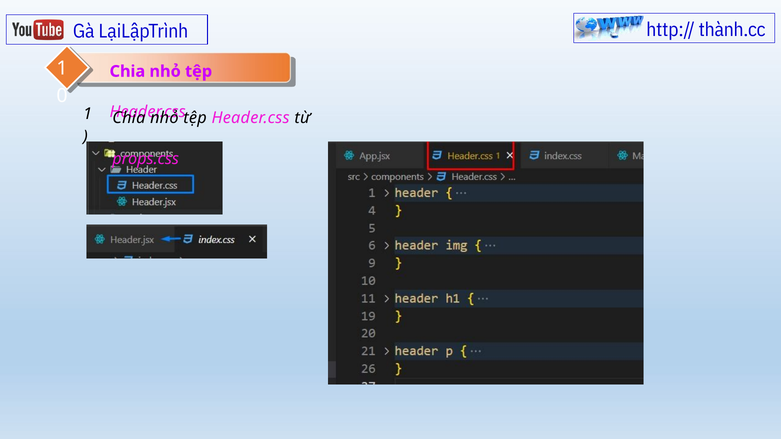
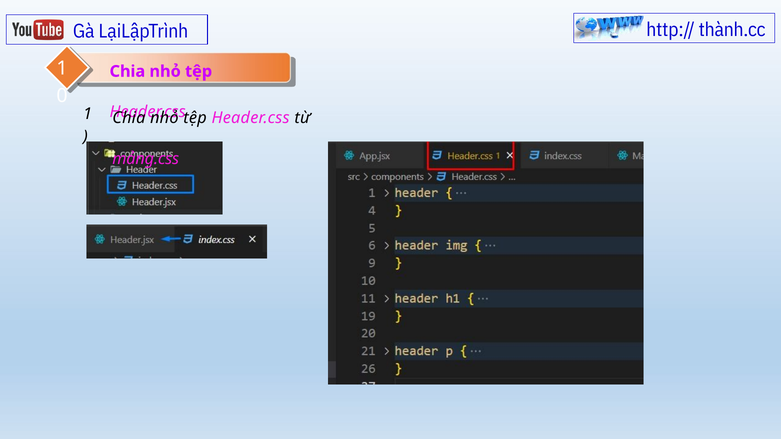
props.css: props.css -> mảng.css (146, 159)
